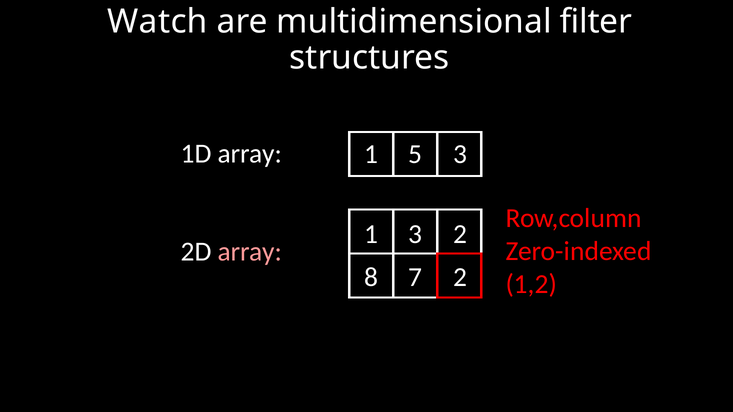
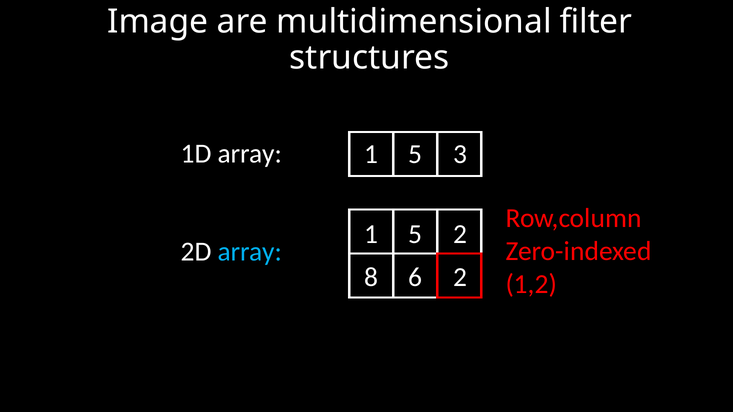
Watch: Watch -> Image (158, 21)
3: 3 -> 5 (415, 234)
array colour: pink -> light blue (250, 252)
7: 7 -> 6 (415, 277)
